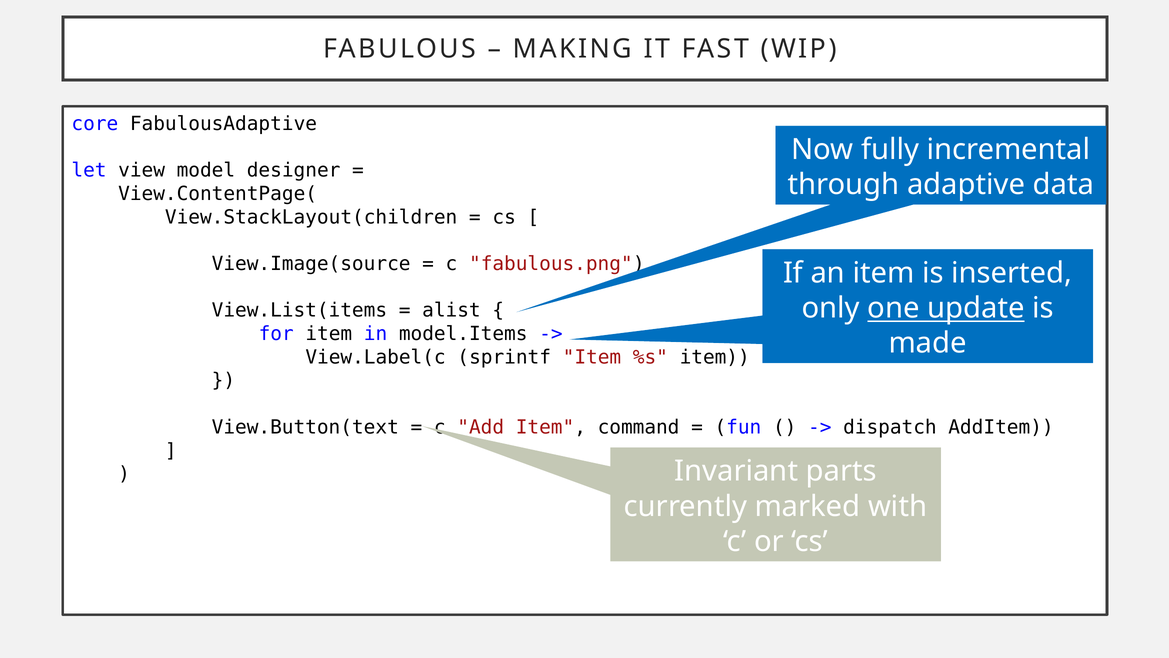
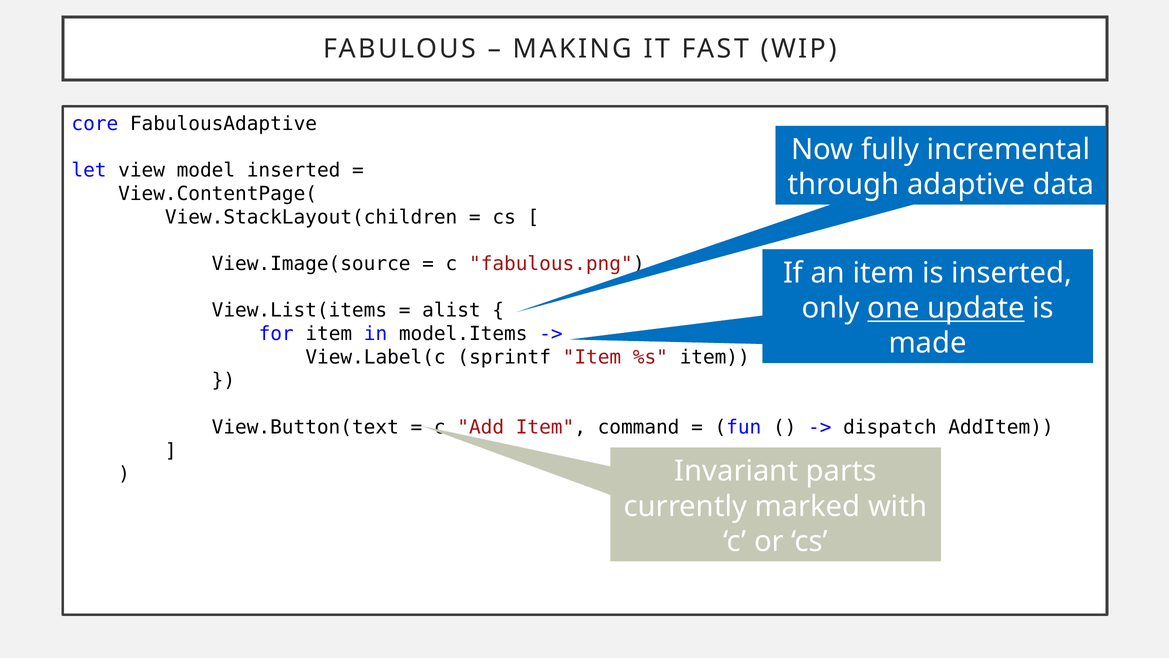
model designer: designer -> inserted (294, 170)
